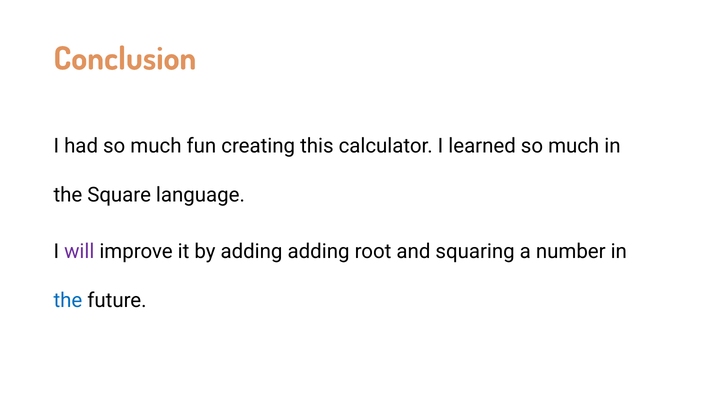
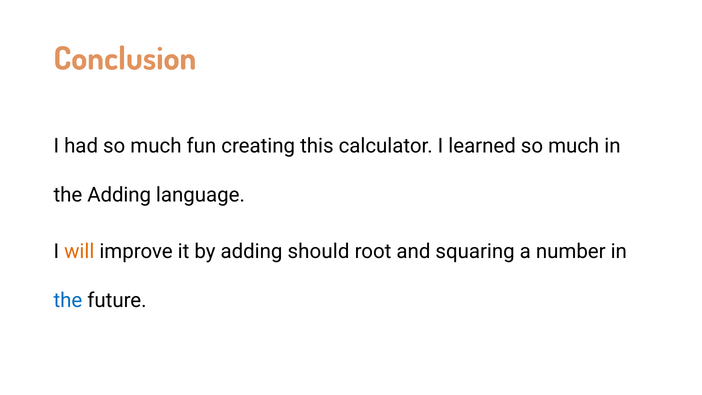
the Square: Square -> Adding (119, 195)
will colour: purple -> orange (79, 251)
adding adding: adding -> should (318, 251)
